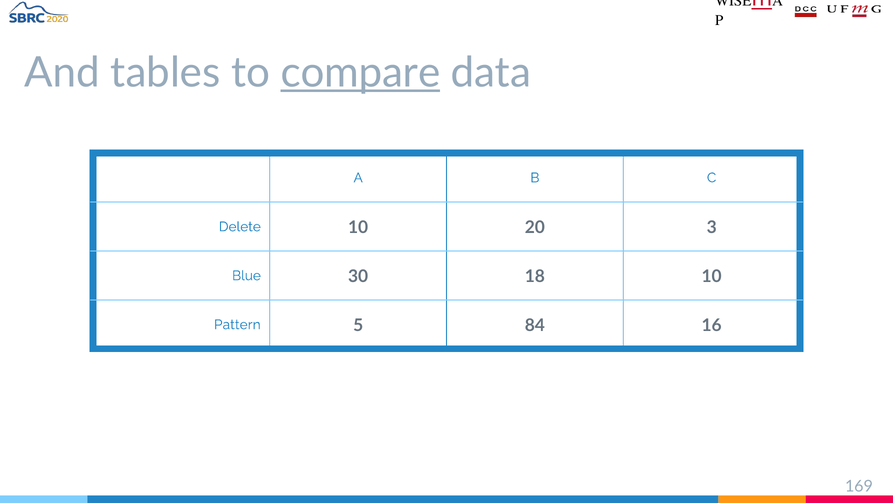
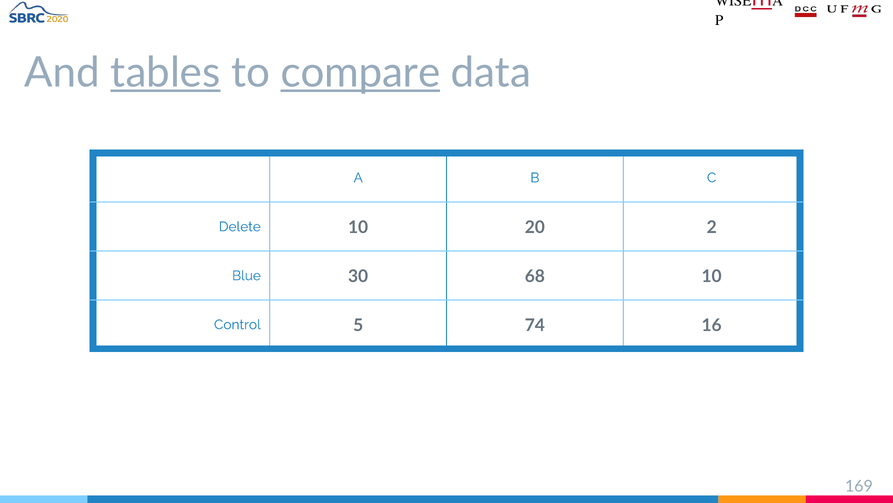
tables underline: none -> present (165, 73)
3: 3 -> 2 (712, 227)
18: 18 -> 68 (535, 276)
Pattern: Pattern -> Control (237, 324)
84: 84 -> 74 (535, 325)
